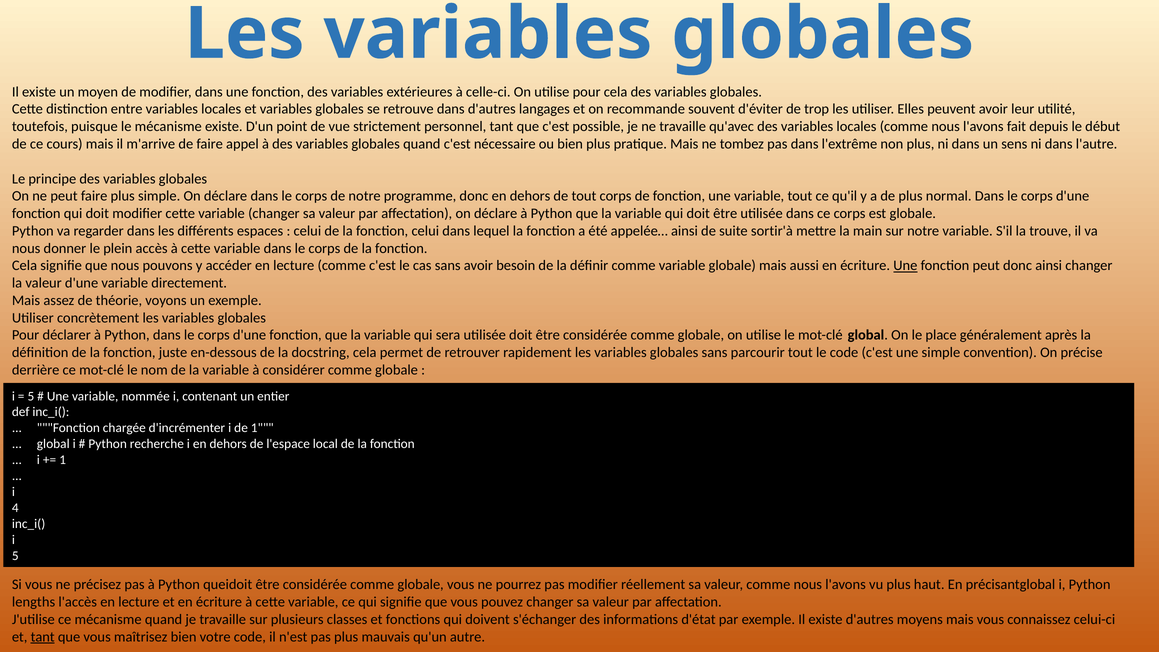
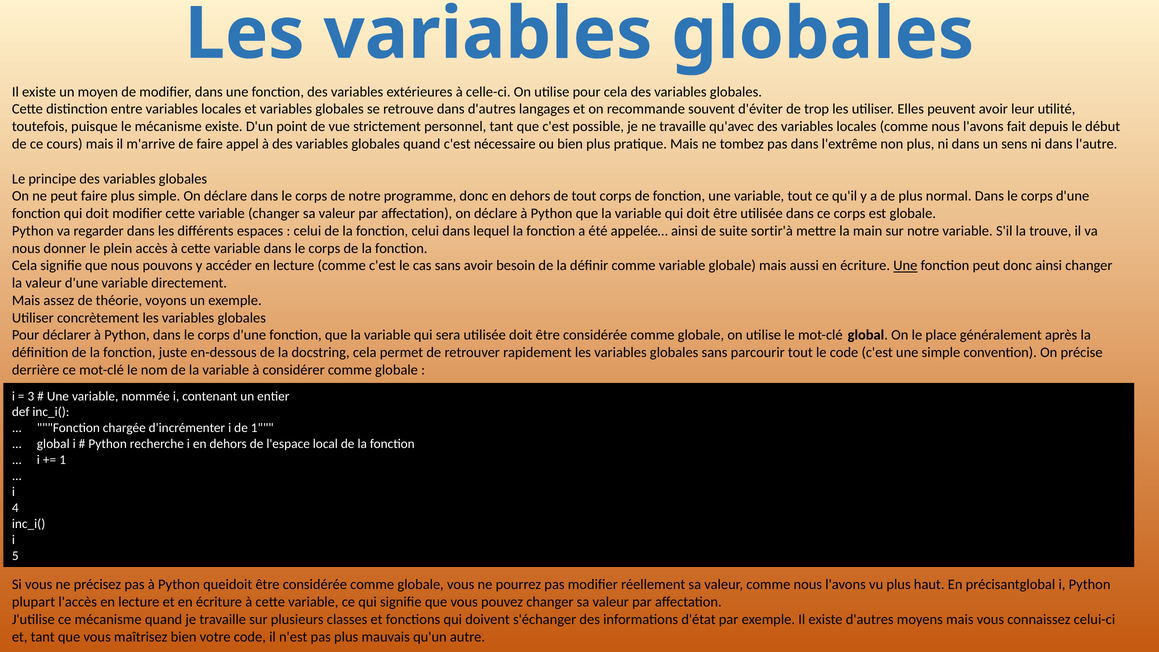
5: 5 -> 3 (31, 396)
lengths: lengths -> plupart (34, 602)
tant underline: present -> none (43, 637)
